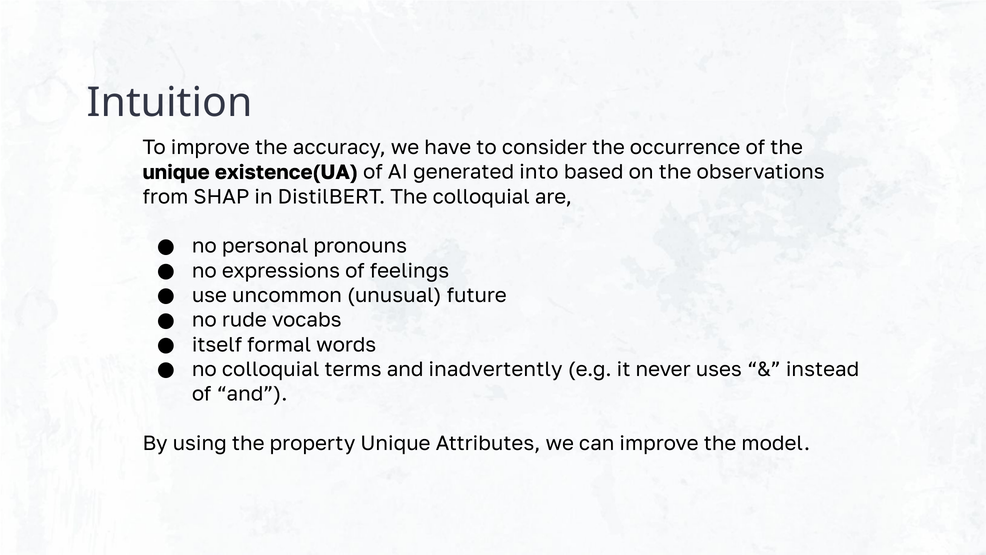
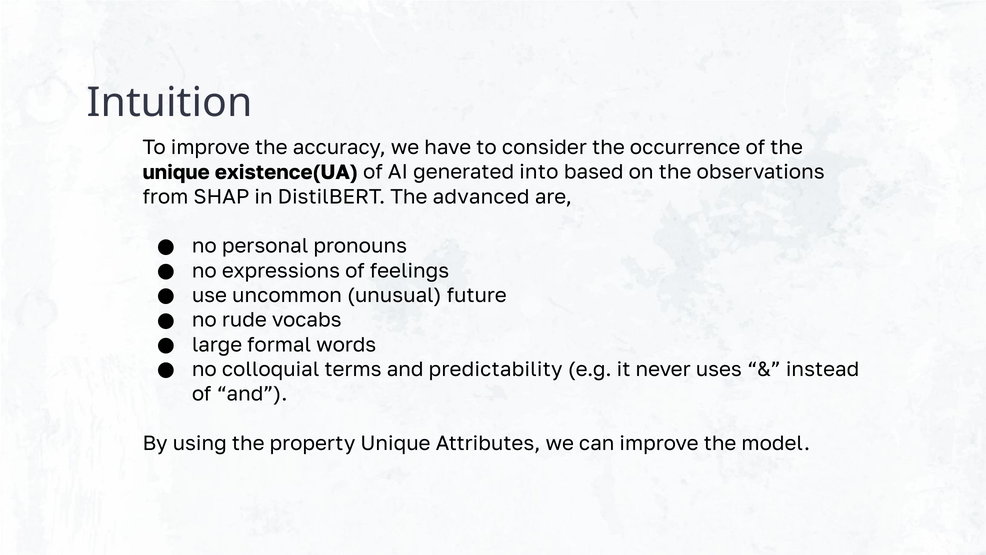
The colloquial: colloquial -> advanced (481, 197)
itself: itself -> large (217, 345)
inadvertently: inadvertently -> predictability (496, 369)
